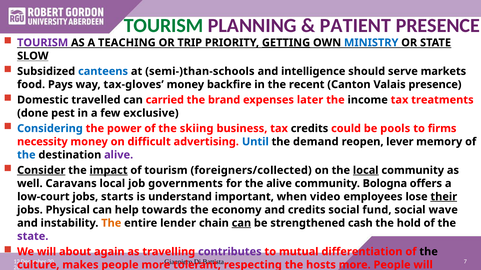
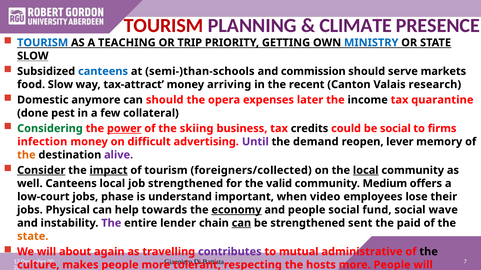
TOURISM colour: green -> red (164, 25)
PATIENT: PATIENT -> CLIMATE (356, 25)
TOURISM colour: purple -> blue (43, 43)
GETTING underline: present -> none (286, 43)
intelligence: intelligence -> commission (313, 71)
food Pays: Pays -> Slow (60, 85)
tax-gloves: tax-gloves -> tax-attract (134, 85)
backfire: backfire -> arriving (229, 85)
Valais presence: presence -> research (435, 85)
travelled: travelled -> anymore (96, 100)
can carried: carried -> should (165, 100)
brand: brand -> opera (224, 100)
treatments: treatments -> quarantine (442, 100)
exclusive: exclusive -> collateral (151, 113)
Considering colour: blue -> green (50, 129)
power underline: none -> present (124, 129)
be pools: pools -> social (395, 129)
necessity: necessity -> infection (42, 142)
Until colour: blue -> purple (255, 142)
the colour: blue -> orange (26, 155)
well Caravans: Caravans -> Canteens (71, 184)
job governments: governments -> strengthened (186, 184)
the alive: alive -> valid (279, 184)
Bologna: Bologna -> Medium (385, 184)
starts: starts -> phase (117, 197)
their underline: present -> none (444, 197)
economy underline: none -> present (236, 210)
and credits: credits -> people (307, 210)
The colour: orange -> purple (111, 223)
cash: cash -> sent (360, 223)
hold: hold -> paid (409, 223)
state colour: purple -> orange (33, 237)
differentiation: differentiation -> administrative (362, 252)
